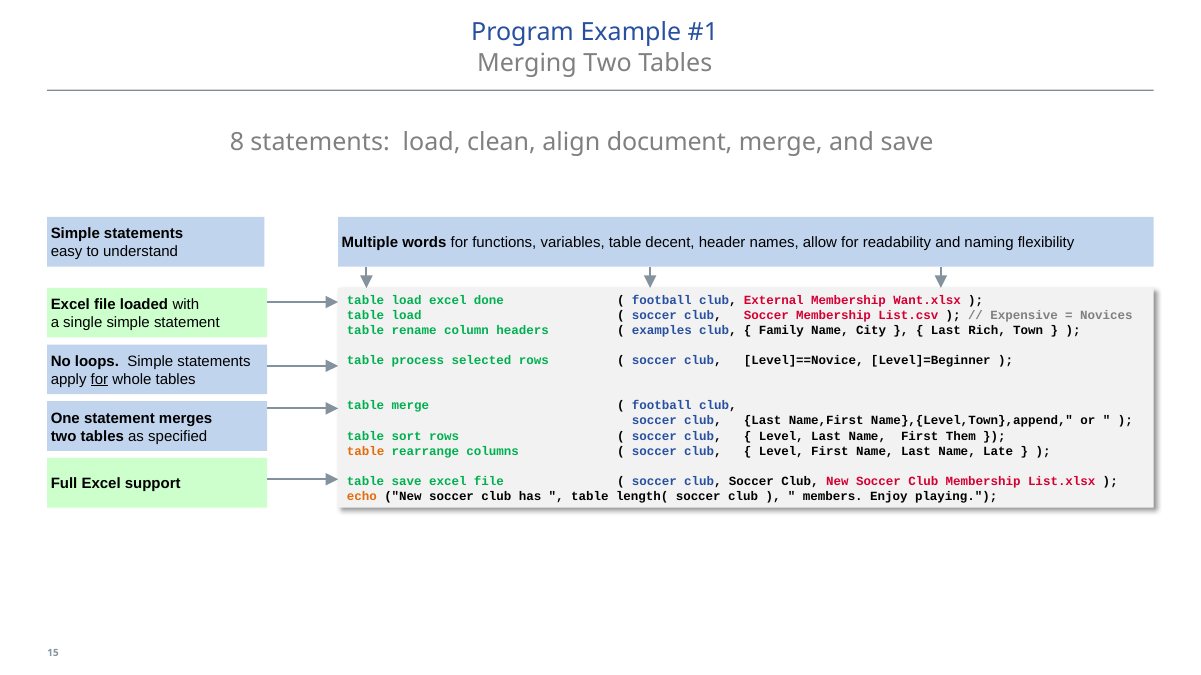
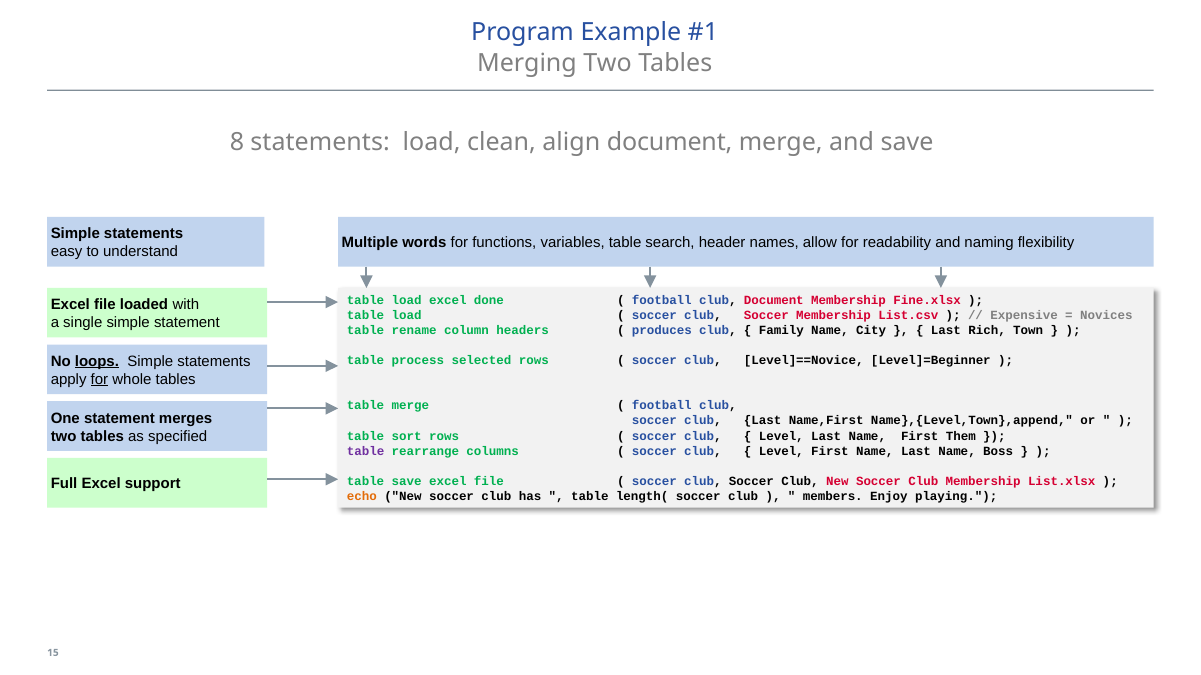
decent: decent -> search (670, 243)
club External: External -> Document (774, 301)
Want.xlsx: Want.xlsx -> Fine.xlsx (927, 301)
examples: examples -> produces (662, 331)
loops underline: none -> present (97, 362)
table colour: orange -> purple (366, 451)
Late: Late -> Boss (998, 451)
